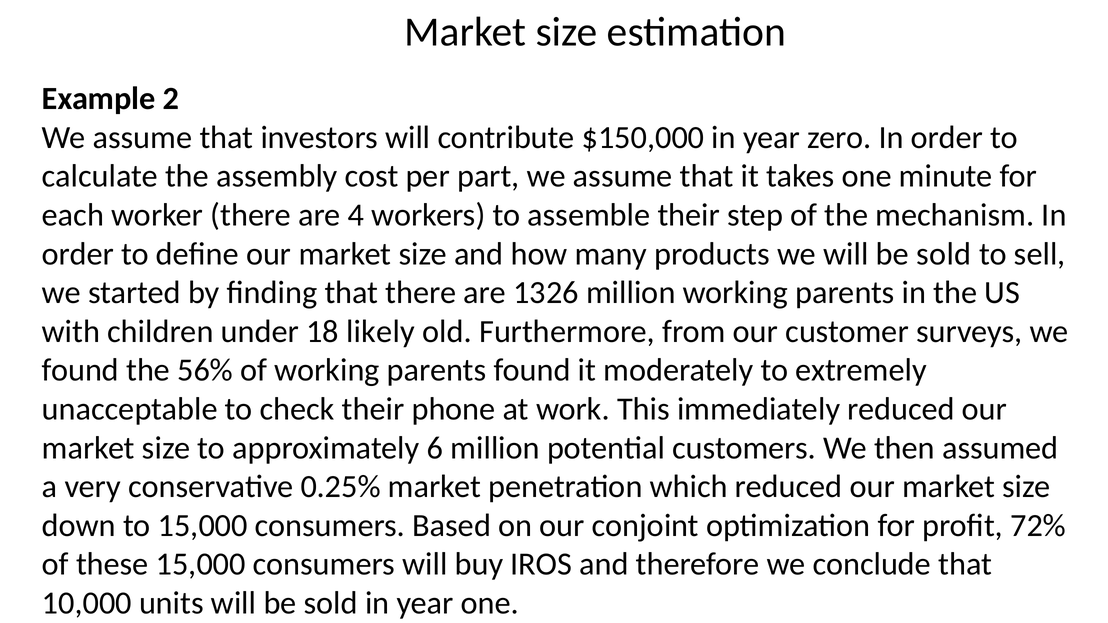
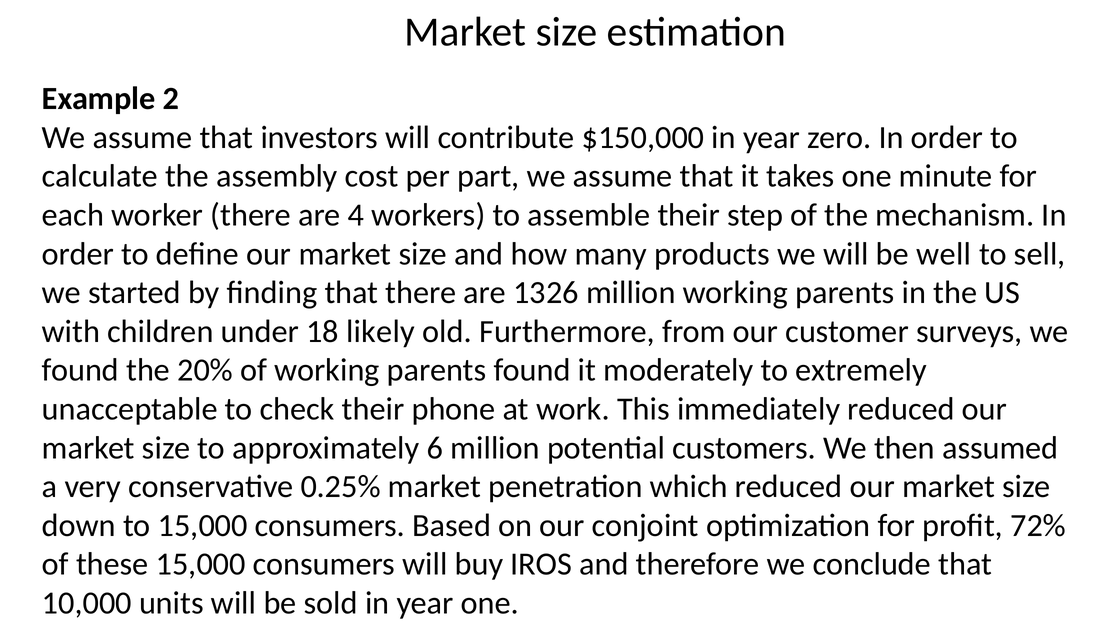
we will be sold: sold -> well (944, 254)
56%: 56% -> 20% (205, 370)
